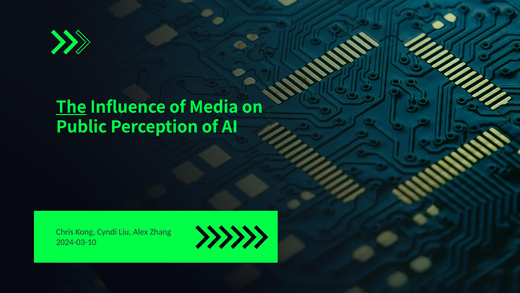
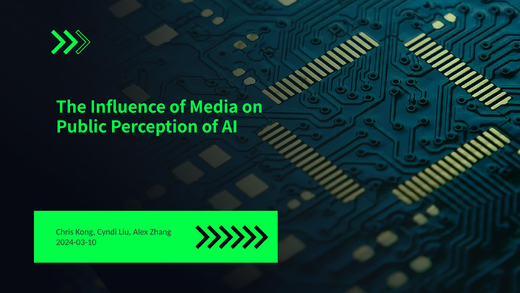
The underline: present -> none (71, 107)
